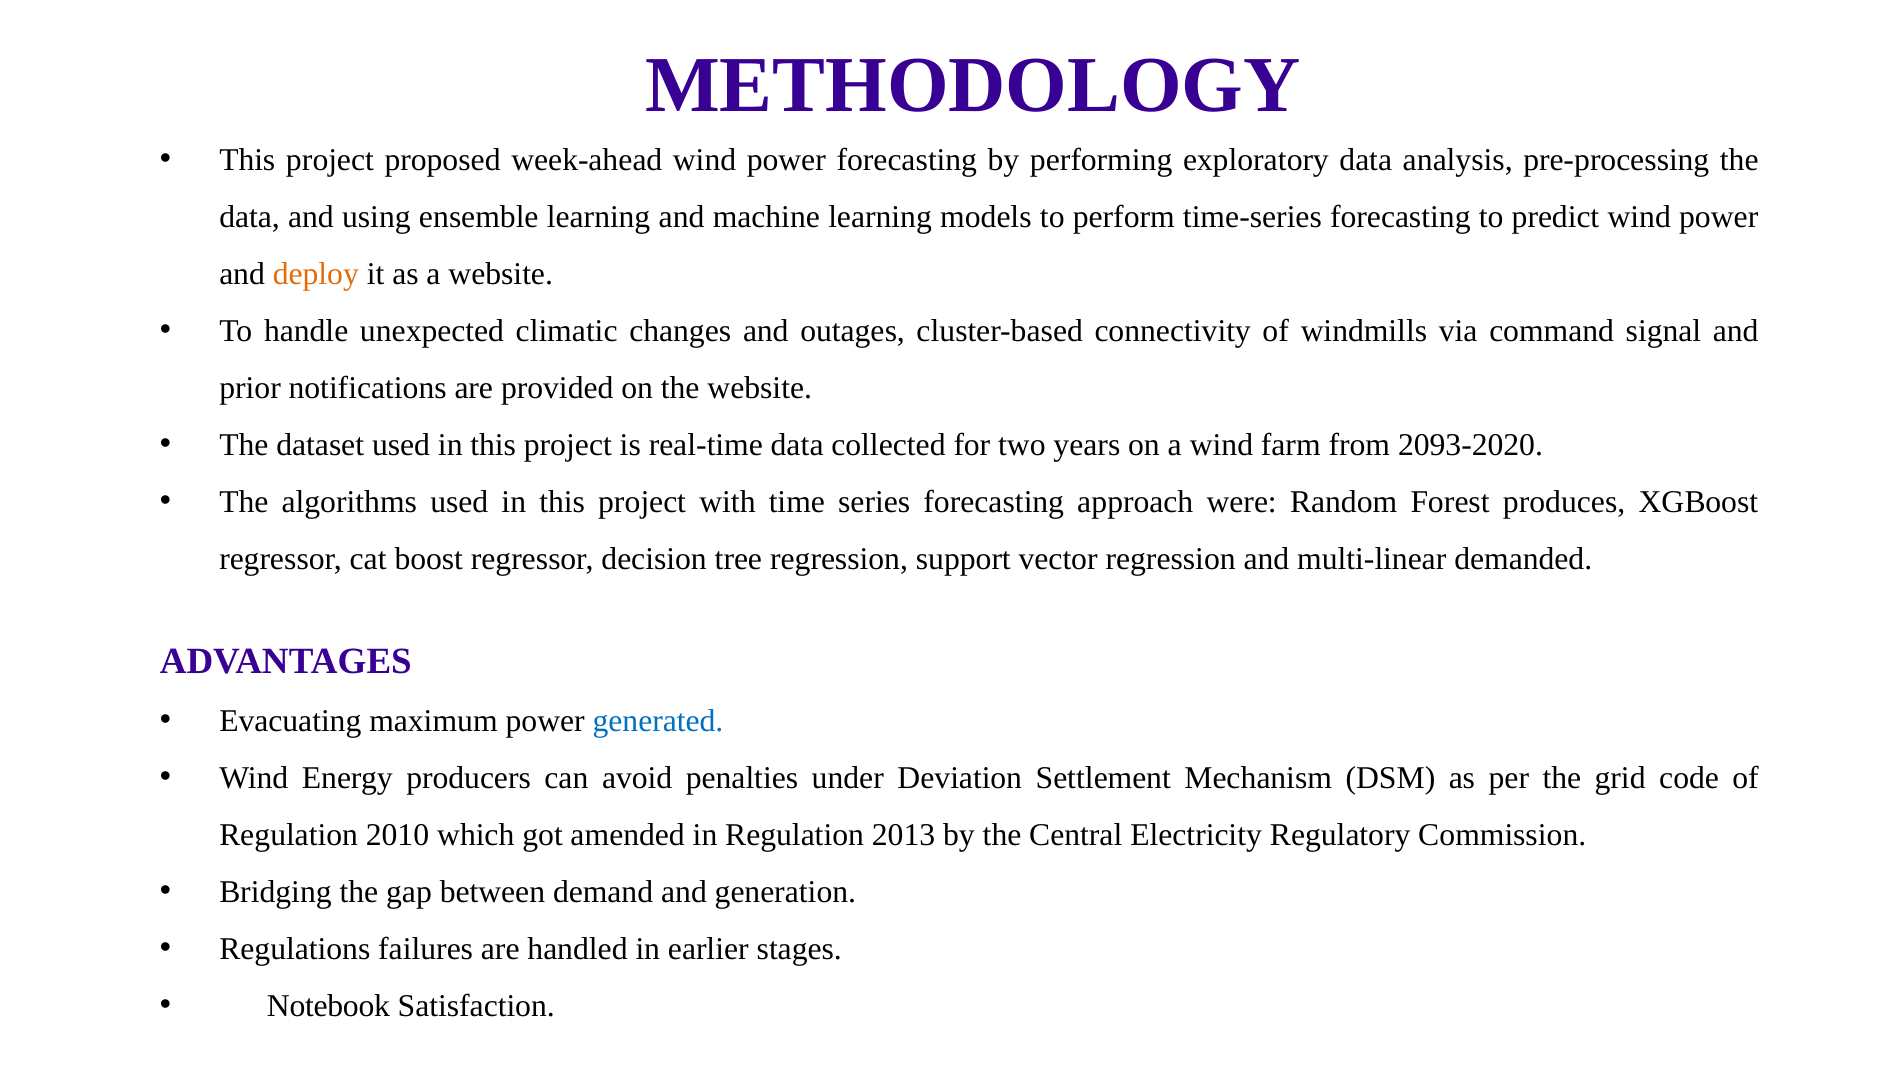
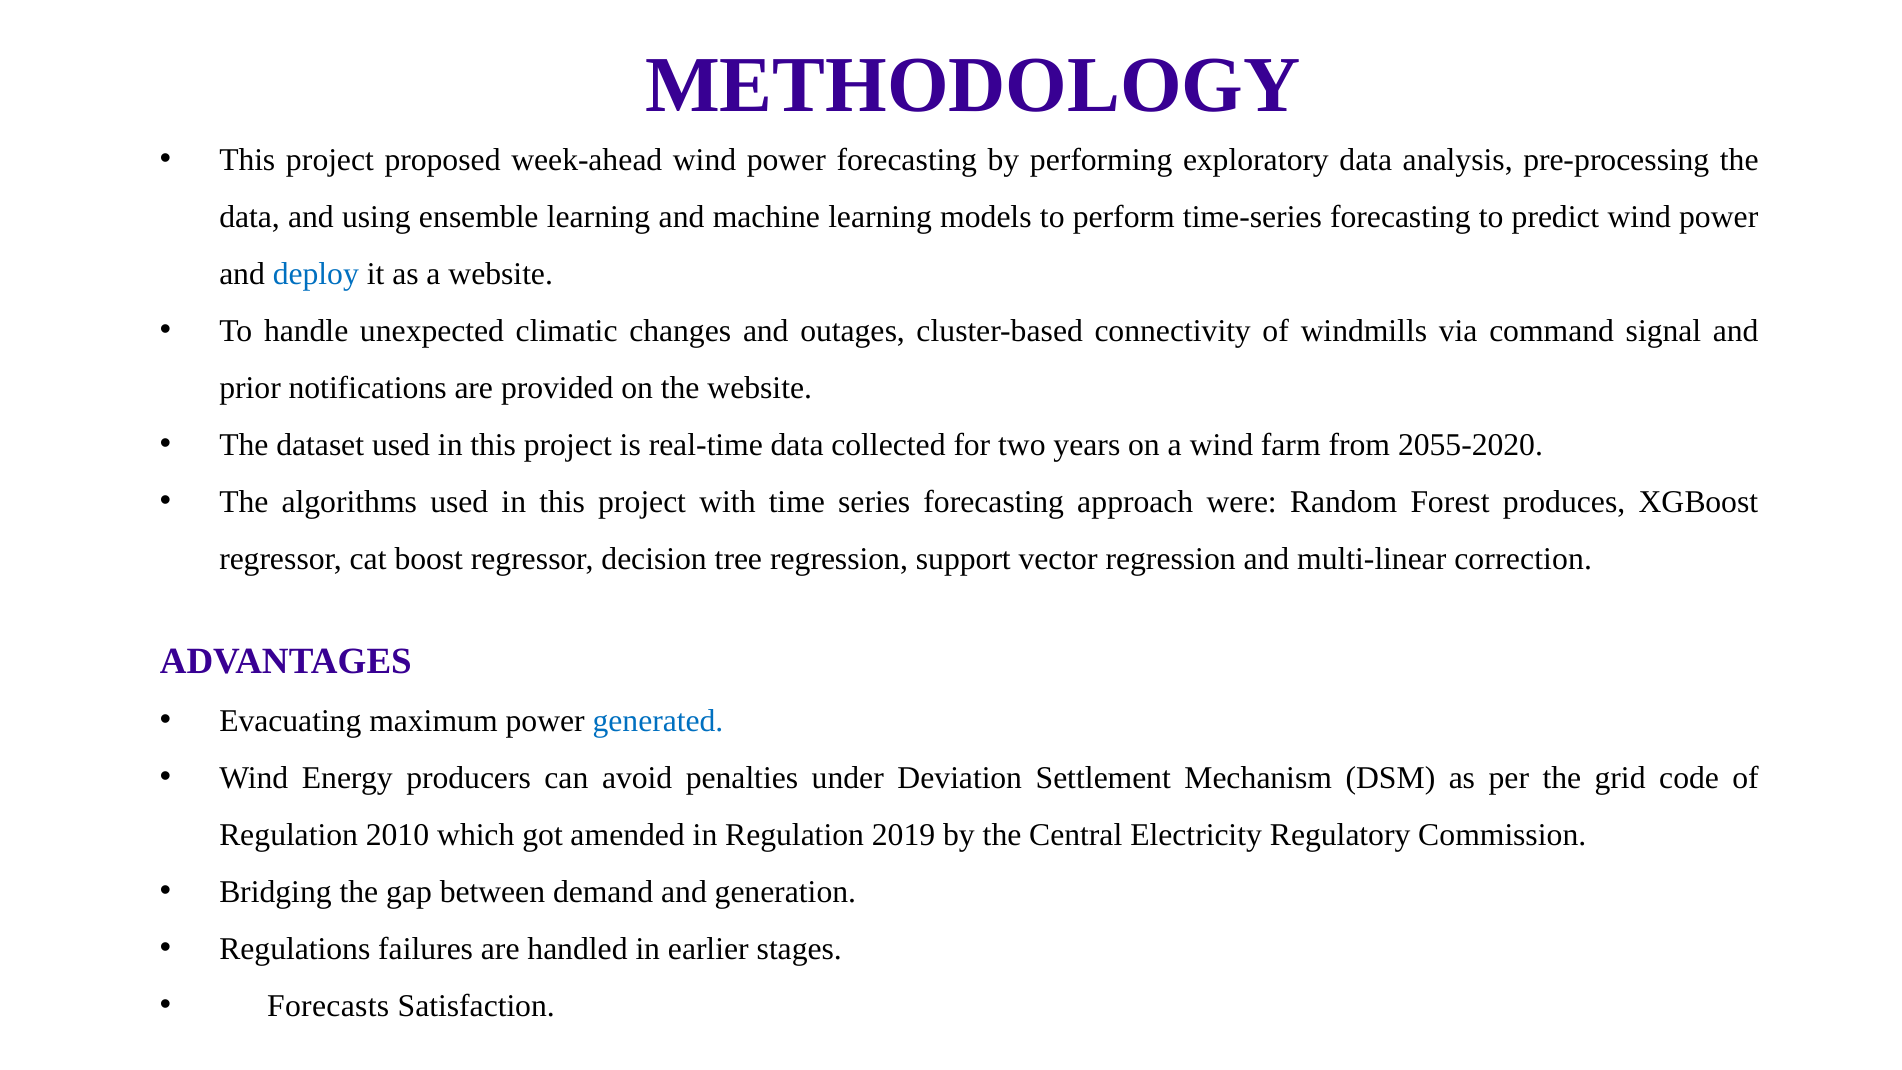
deploy colour: orange -> blue (316, 274)
2093-2020: 2093-2020 -> 2055-2020 (1471, 445)
demanded: demanded -> correction (1523, 559)
2013: 2013 -> 2019 (904, 835)
Notebook: Notebook -> Forecasts (328, 1006)
